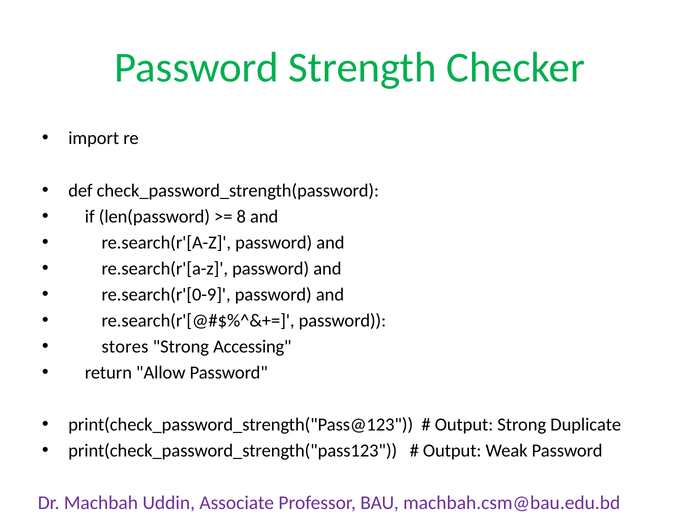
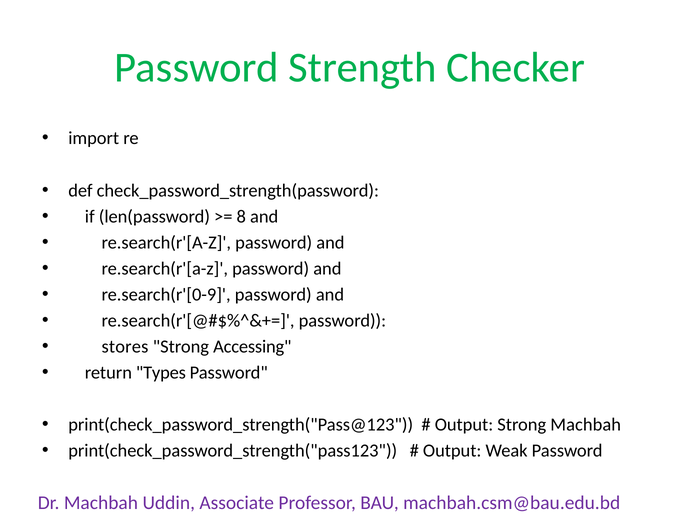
Allow: Allow -> Types (161, 373)
Strong Duplicate: Duplicate -> Machbah (586, 425)
